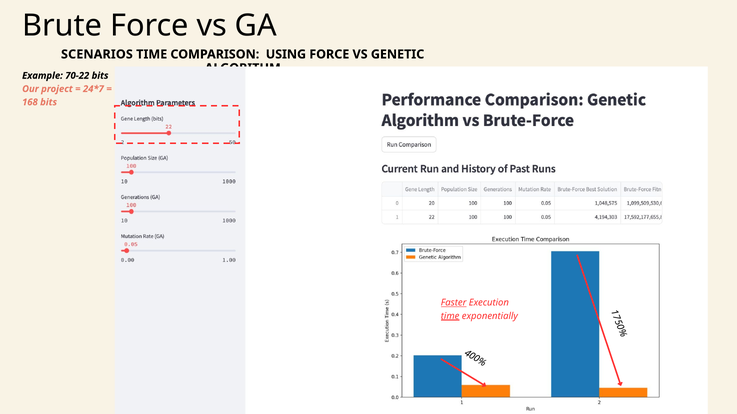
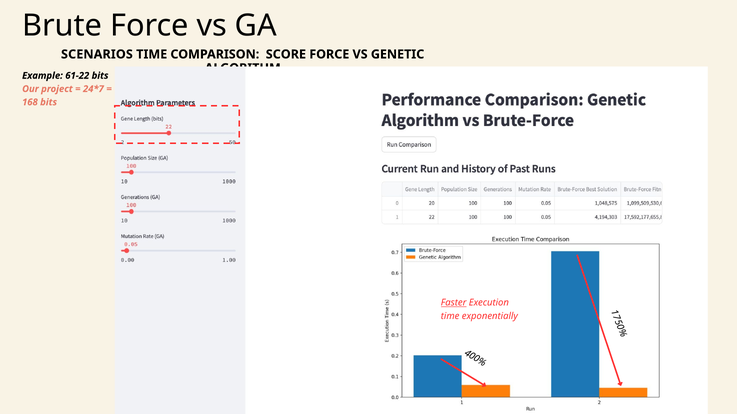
USING: USING -> SCORE (286, 54)
70-22: 70-22 -> 61-22 (77, 76)
time underline: present -> none (450, 316)
